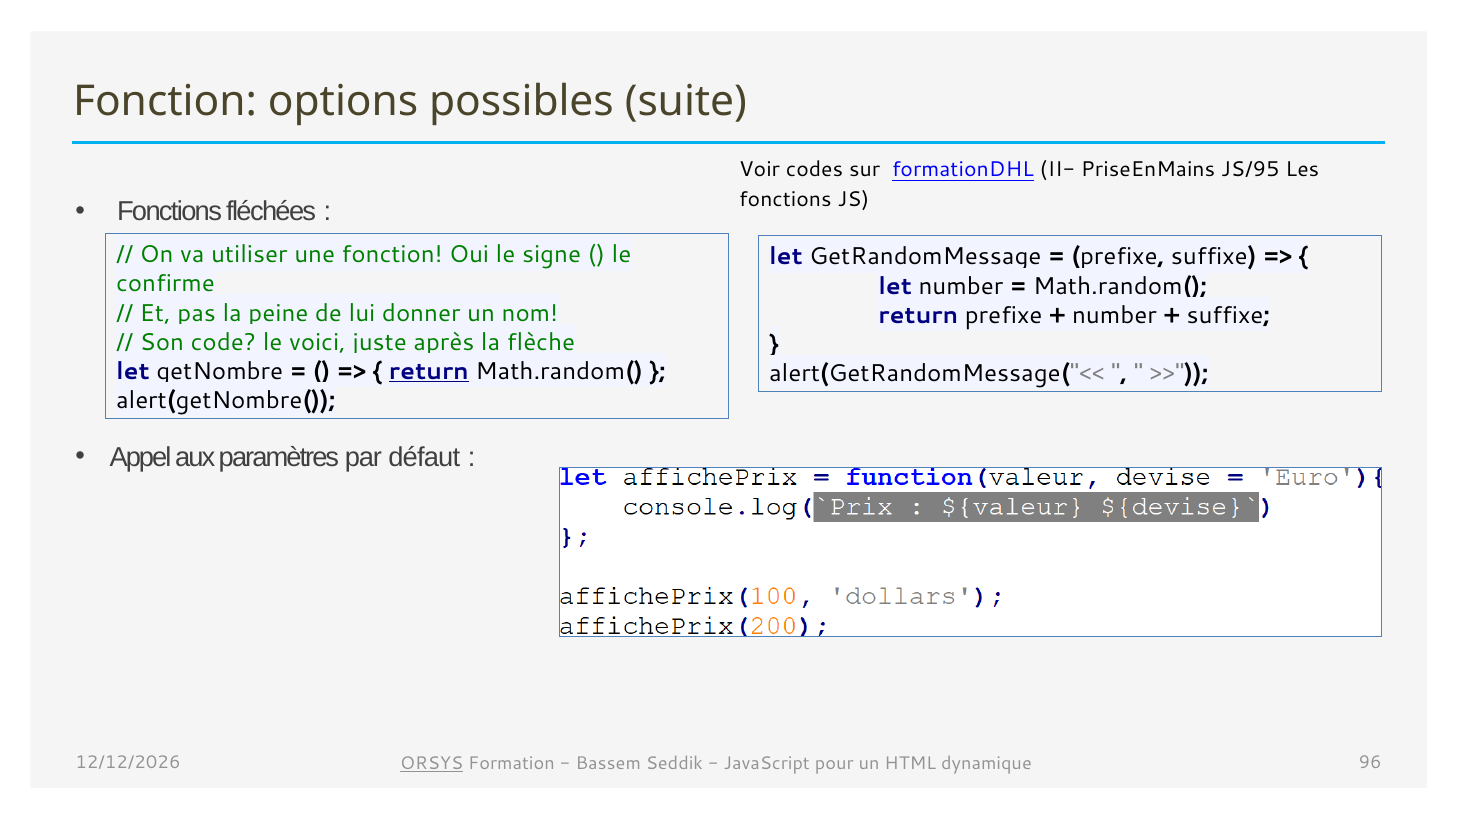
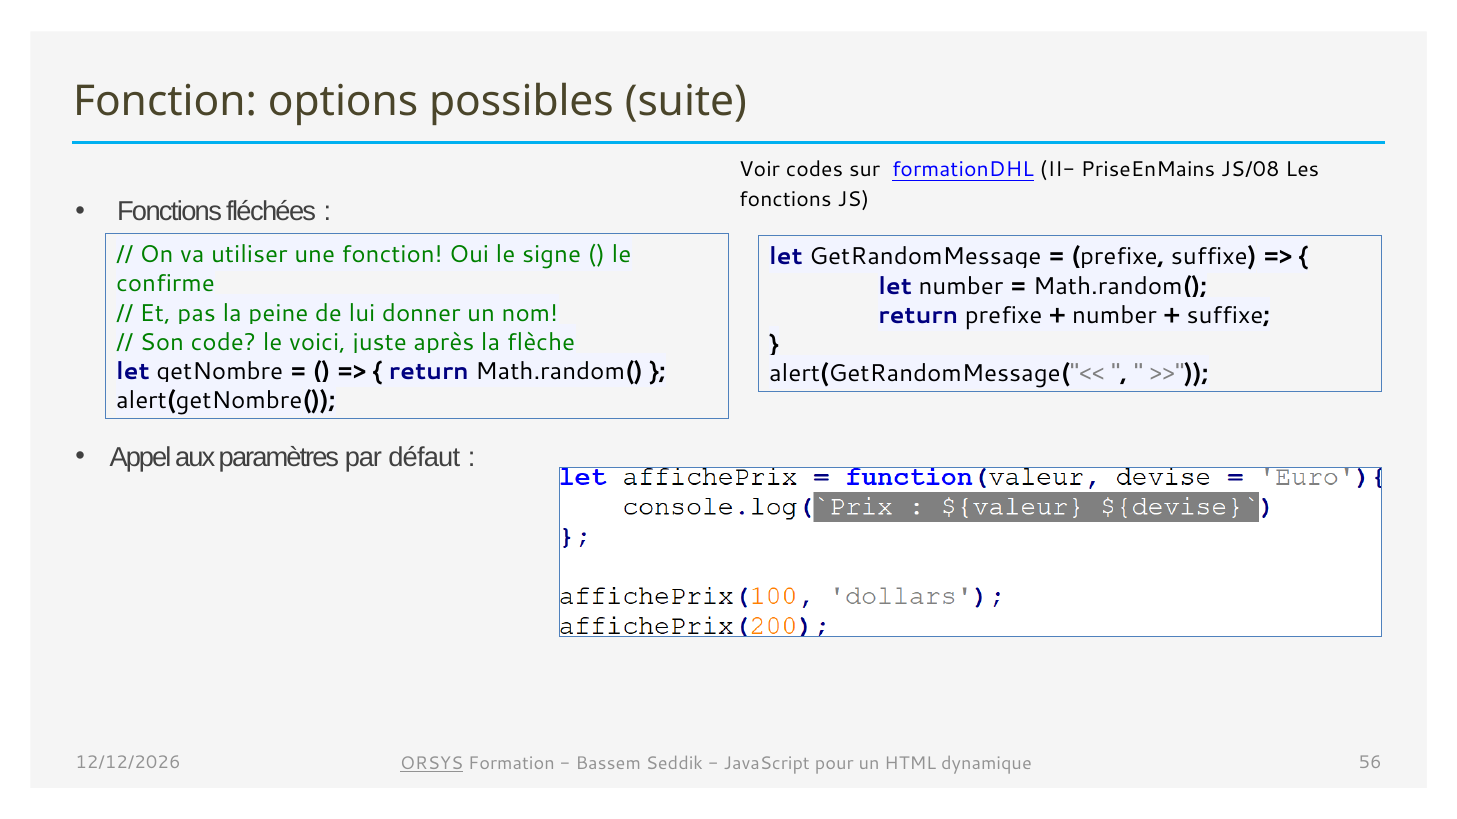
JS/95: JS/95 -> JS/08 (1250, 170)
return underline: present -> none (429, 371)
96: 96 -> 56 (1370, 763)
